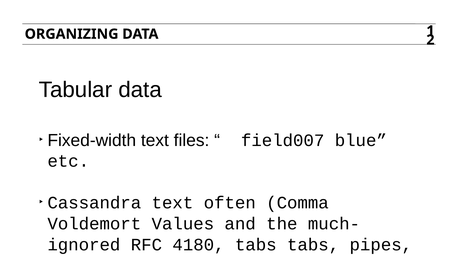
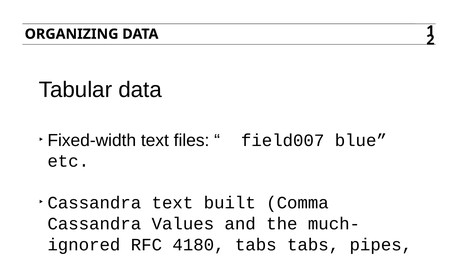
often: often -> built (230, 203)
Voldemort: Voldemort -> Cassandra (94, 224)
